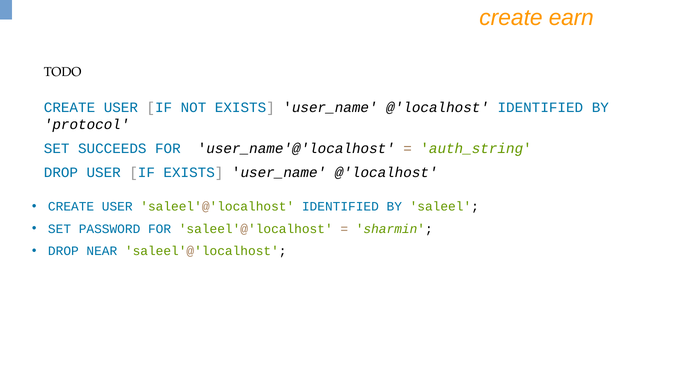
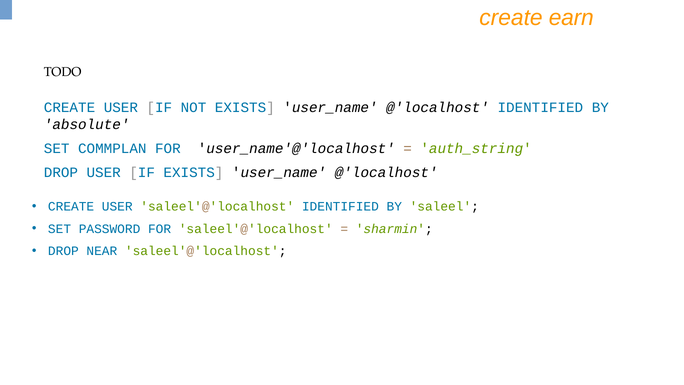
protocol: protocol -> absolute (87, 125)
SUCCEEDS: SUCCEEDS -> COMMPLAN (112, 149)
